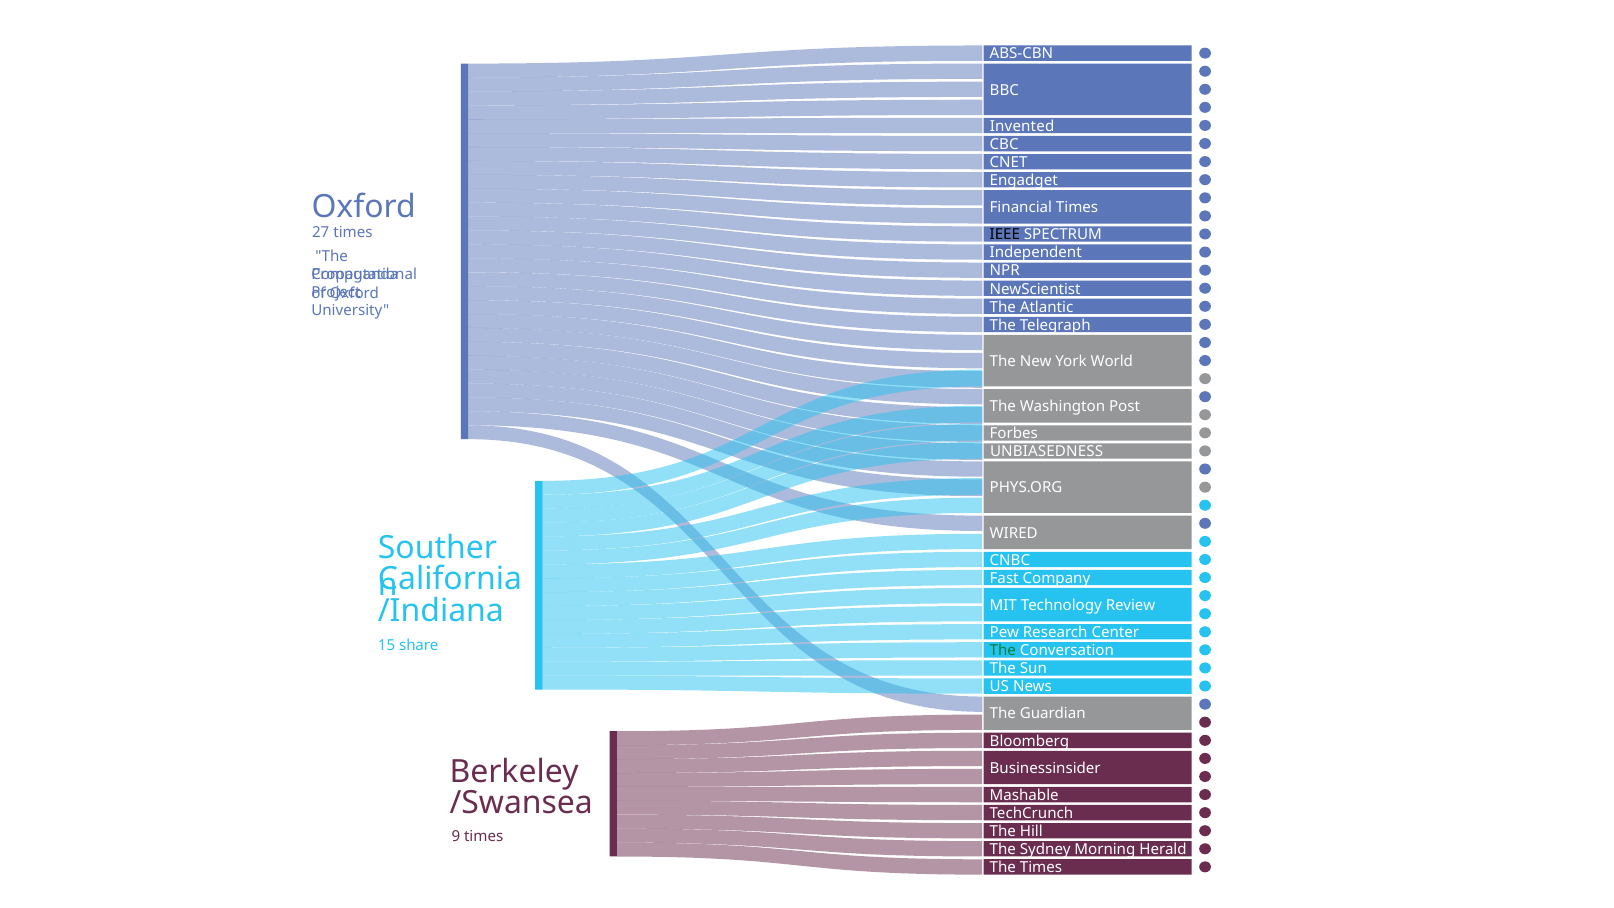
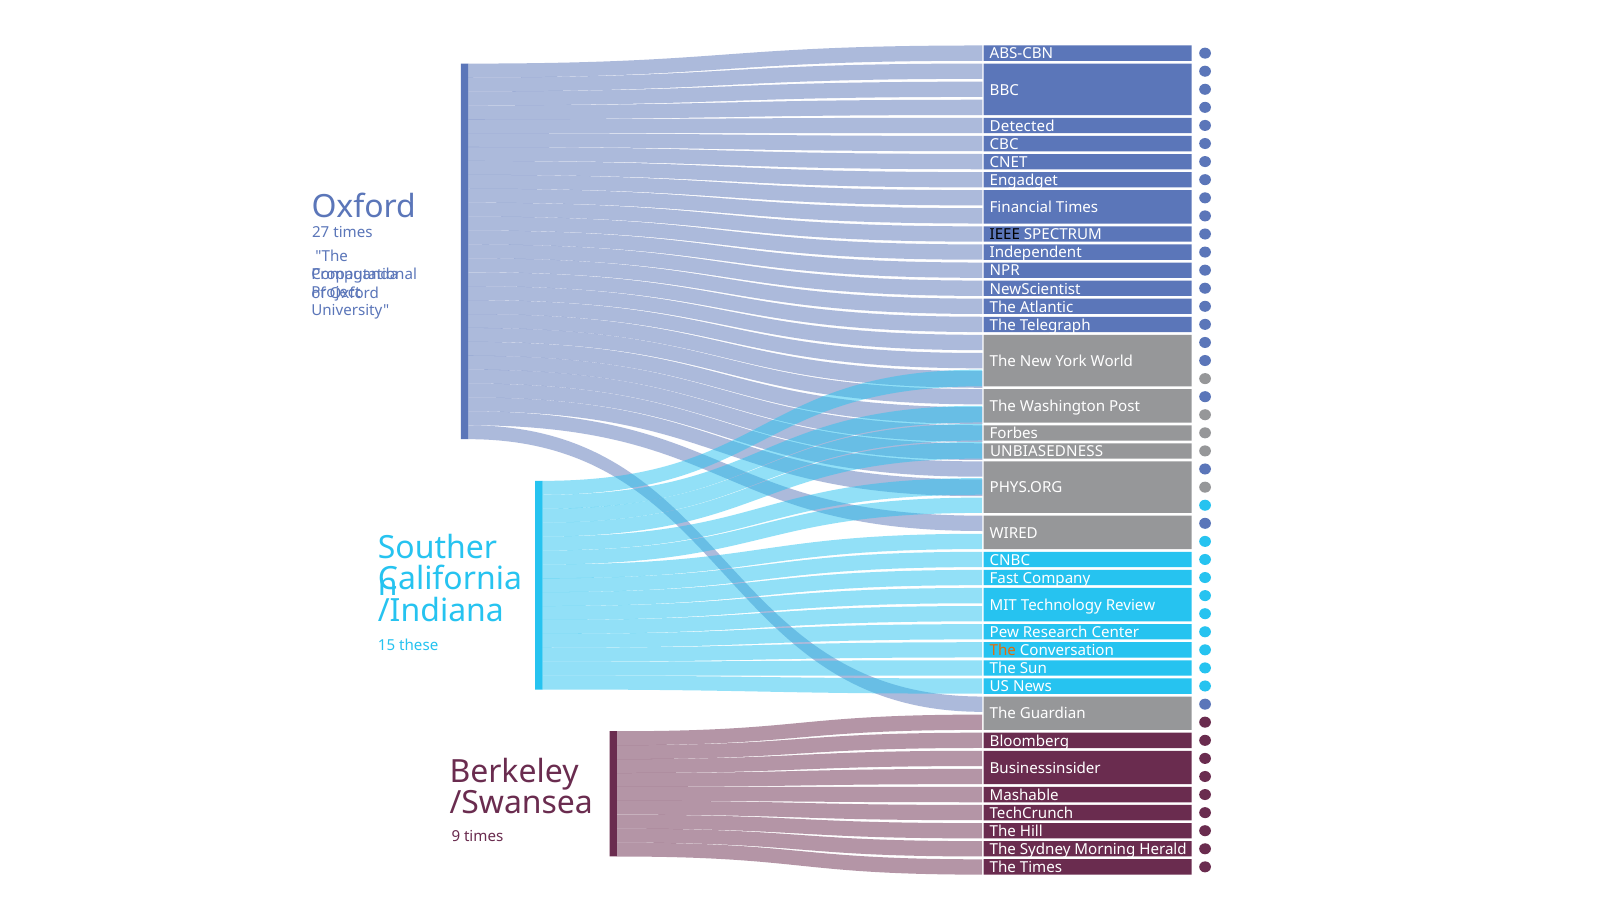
Invented: Invented -> Detected (1022, 126)
share: share -> these (419, 646)
The colour: green -> orange (1003, 651)
